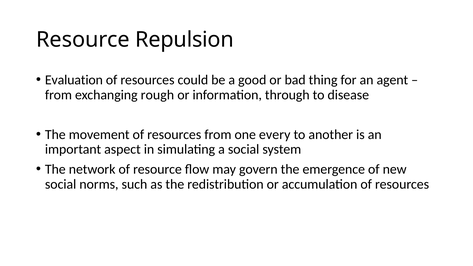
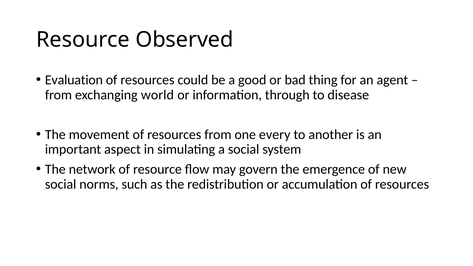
Repulsion: Repulsion -> Observed (184, 40)
rough: rough -> world (157, 95)
